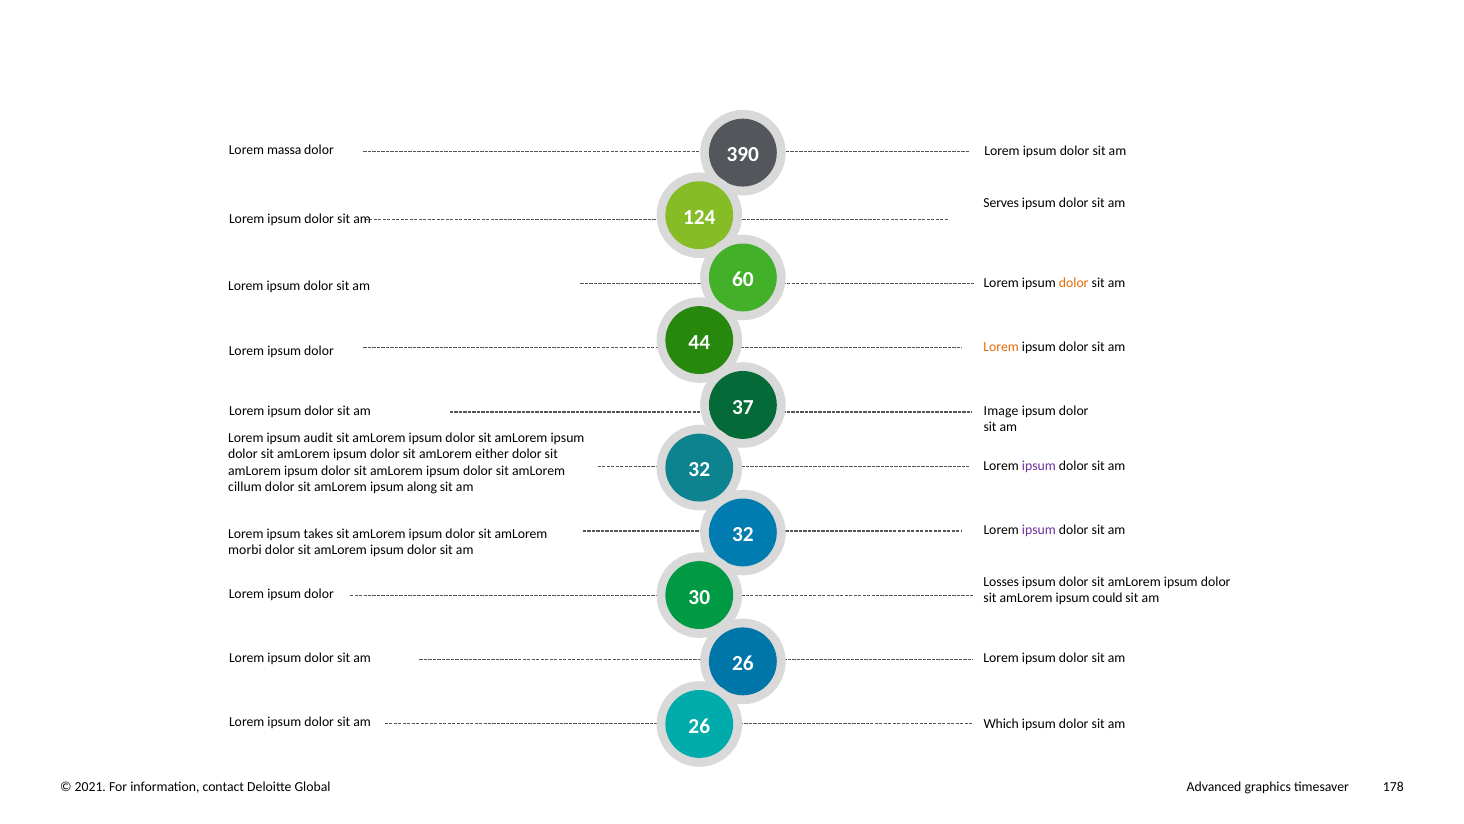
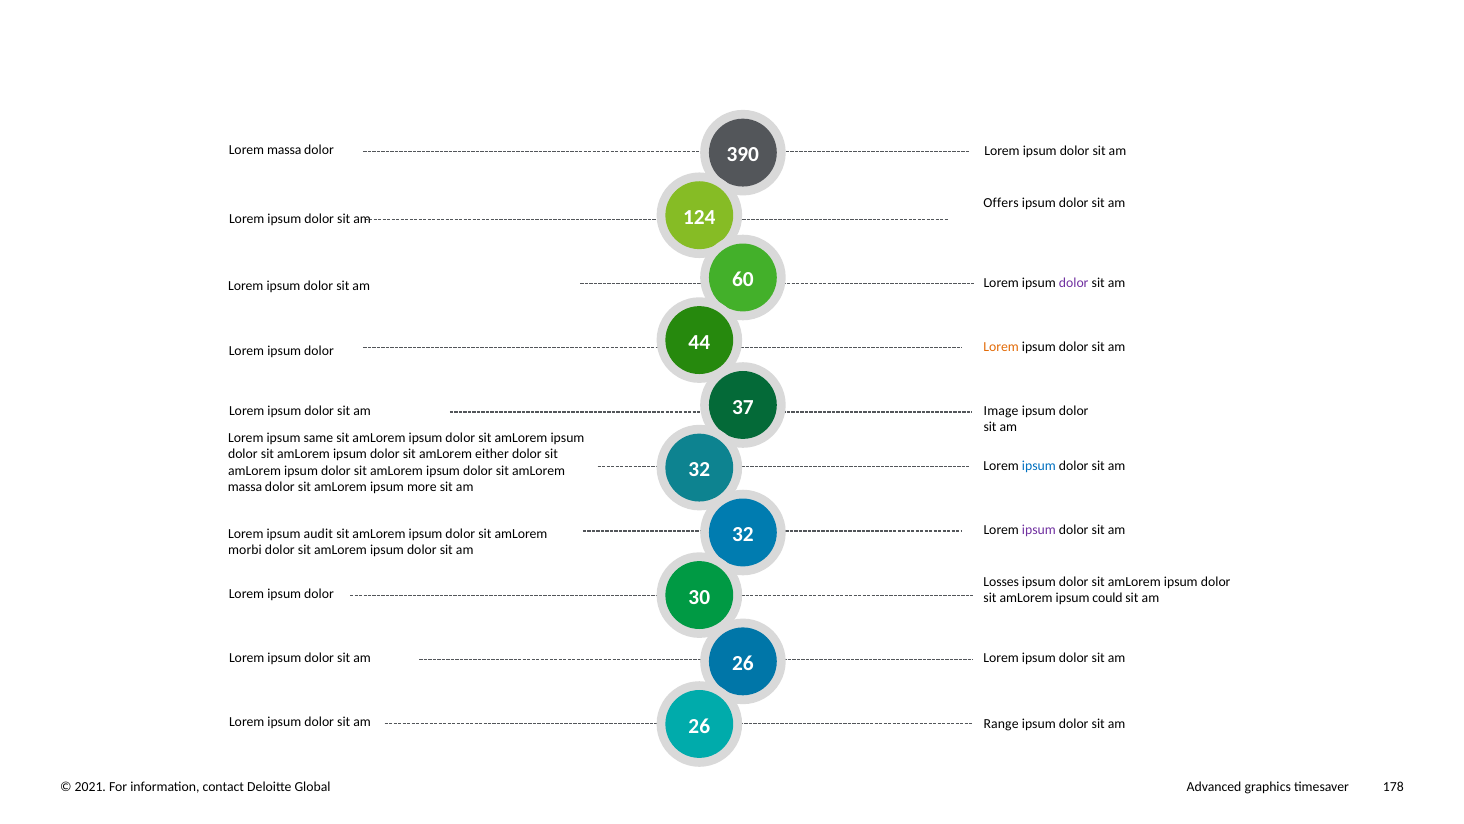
Serves: Serves -> Offers (1001, 202)
dolor colour: orange -> purple (1074, 282)
audit: audit -> same (318, 437)
ipsum colour: purple -> blue (1039, 465)
cillum: cillum -> massa (245, 487)
along: along -> more (422, 487)
takes: takes -> audit (318, 533)
Which: Which -> Range (1001, 724)
